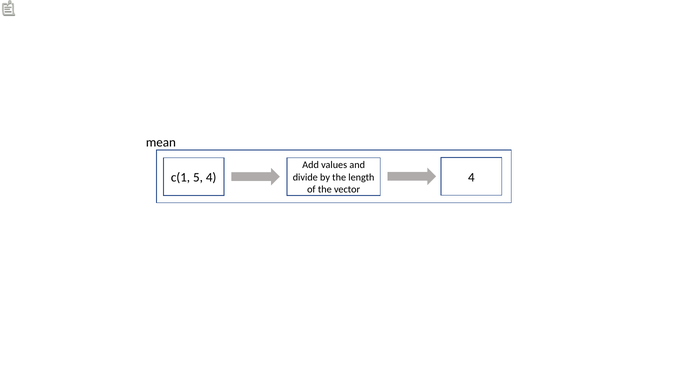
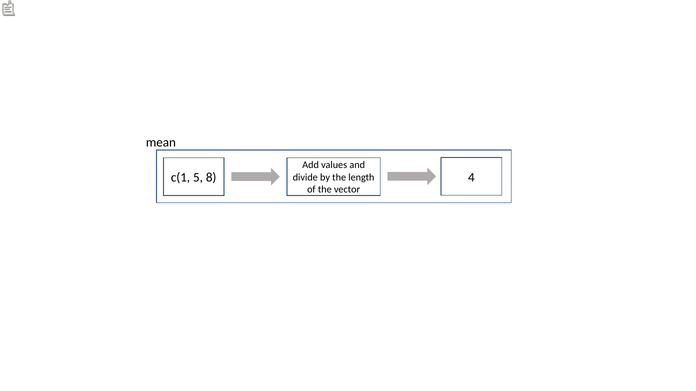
5 4: 4 -> 8 (211, 178)
